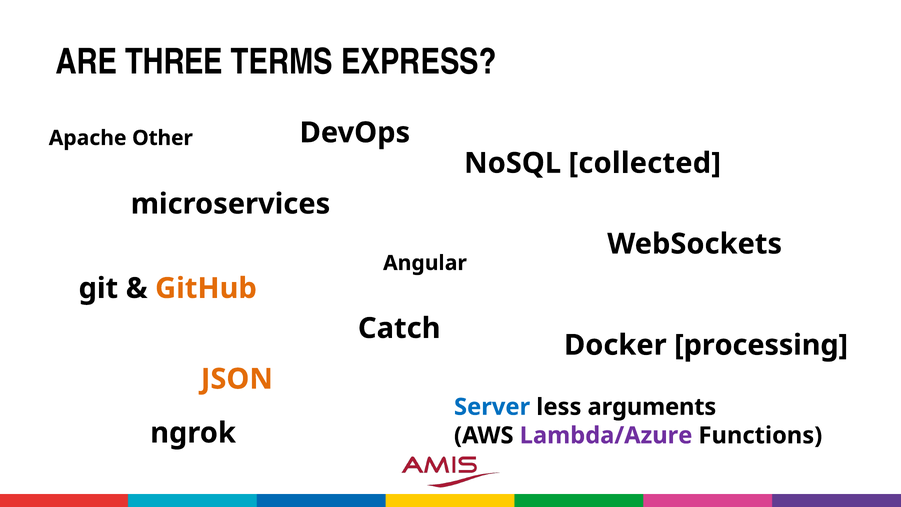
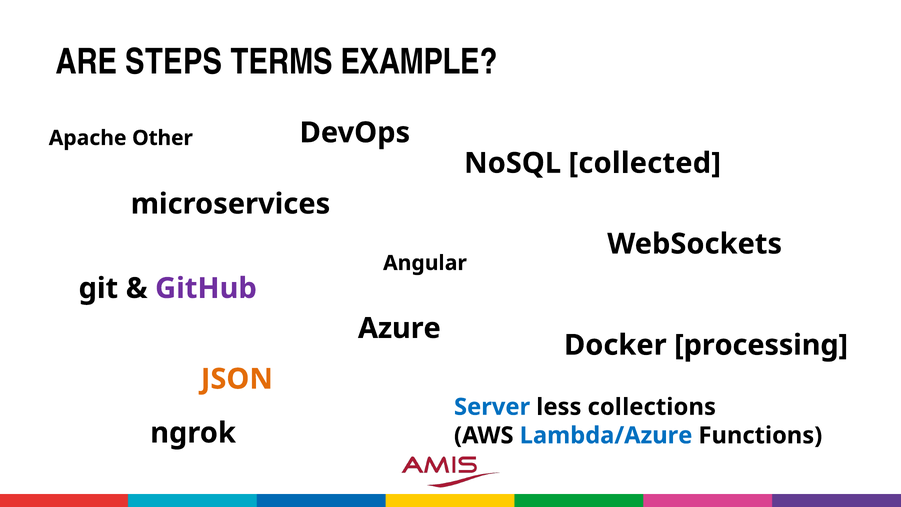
THREE: THREE -> STEPS (174, 62)
EXPRESS: EXPRESS -> EXAMPLE (419, 62)
GitHub colour: orange -> purple (206, 288)
Catch: Catch -> Azure (399, 328)
arguments: arguments -> collections (652, 407)
Lambda/Azure colour: purple -> blue (606, 435)
